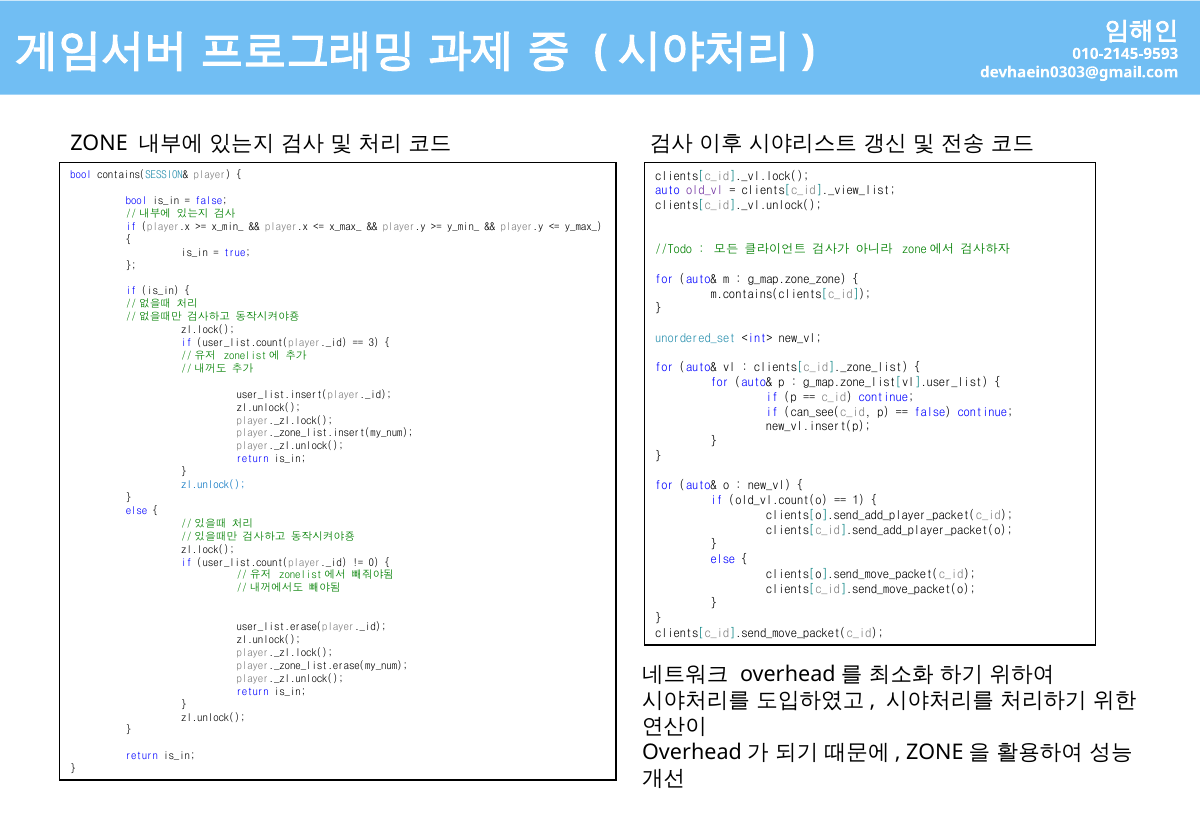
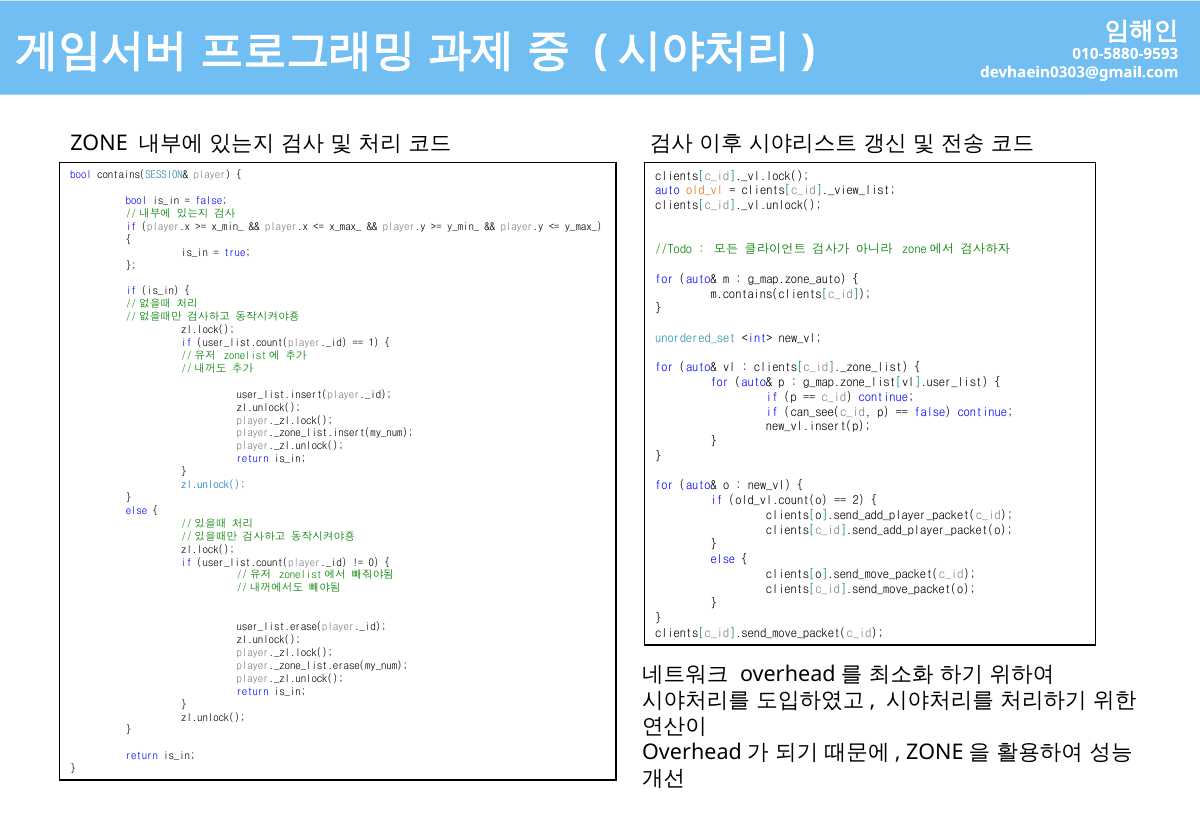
010-2145-9593: 010-2145-9593 -> 010-5880-9593 (1125, 54)
old_vl colour: purple -> orange (705, 191)
g_map.zone_zone: g_map.zone_zone -> g_map.zone_auto (797, 279)
3: 3 -> 1 (374, 343)
1: 1 -> 2 (859, 500)
